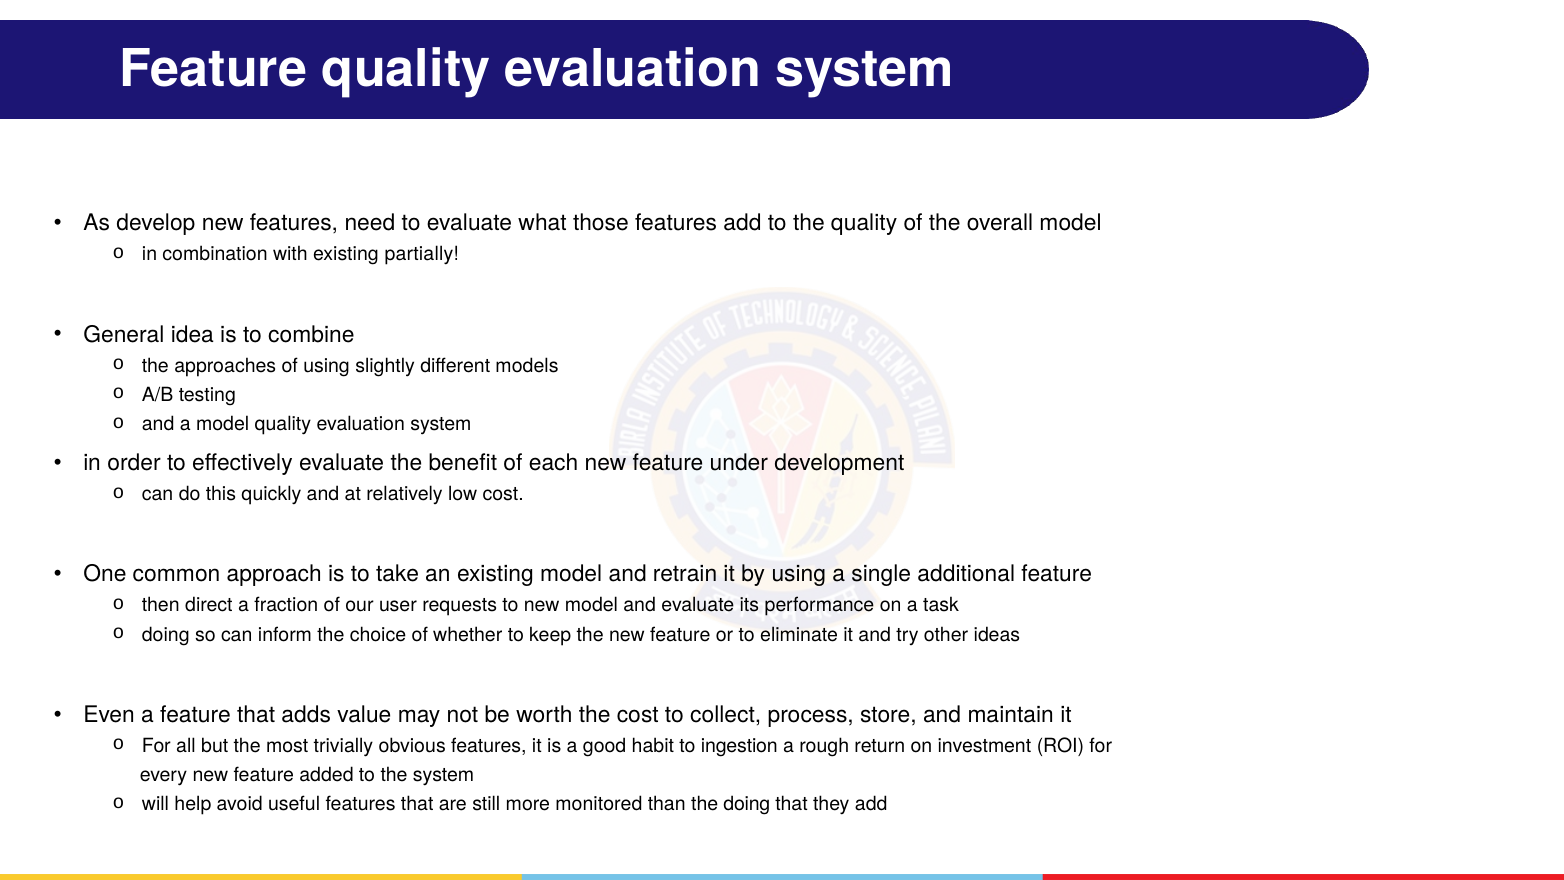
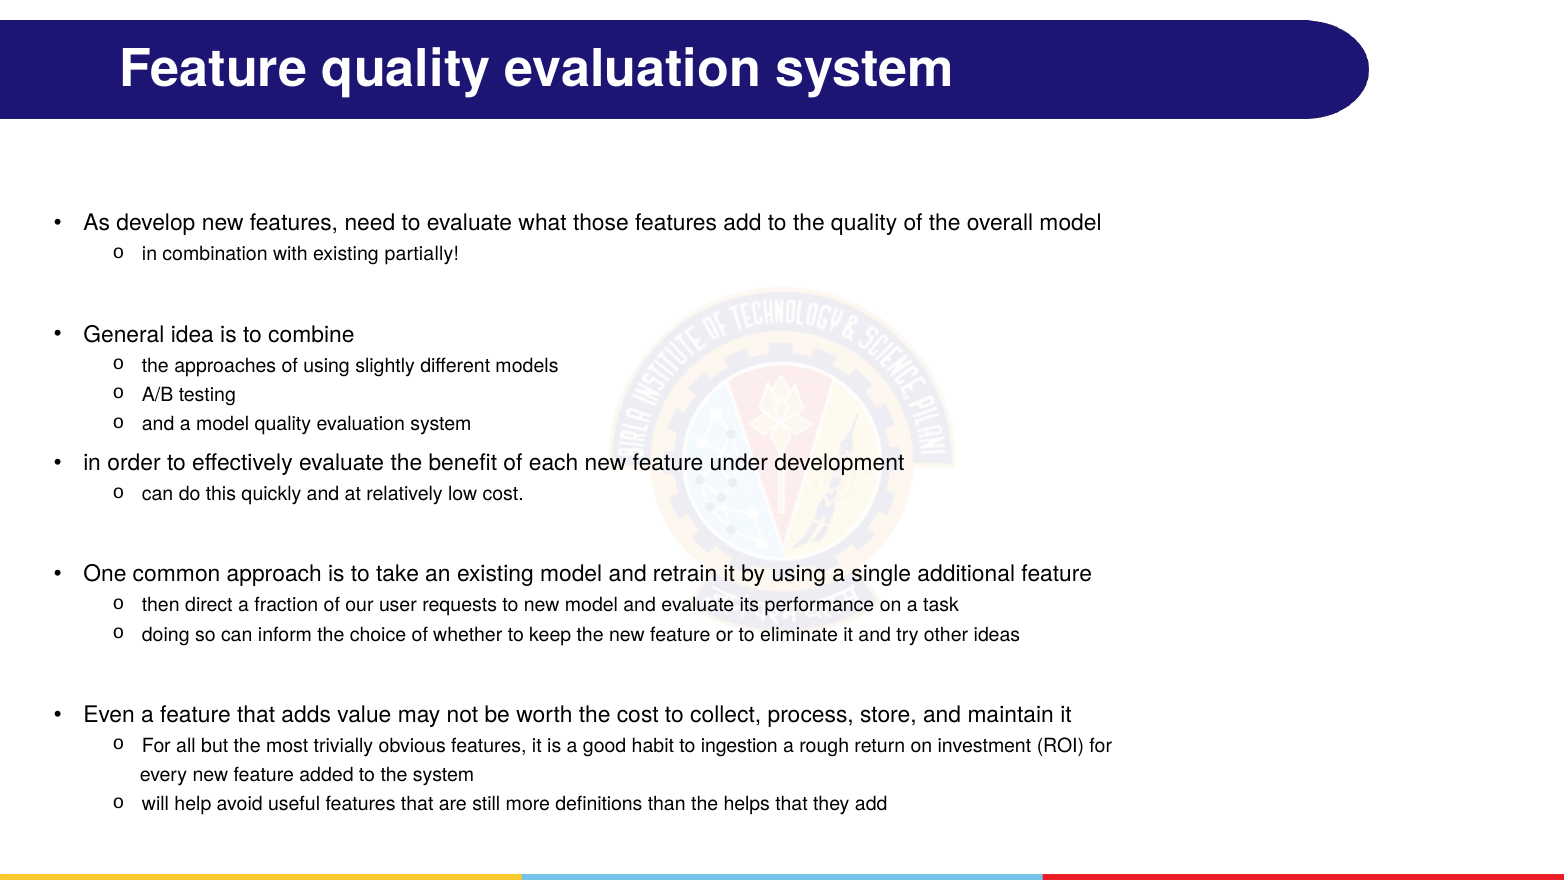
monitored: monitored -> definitions (599, 804)
the doing: doing -> helps (747, 804)
